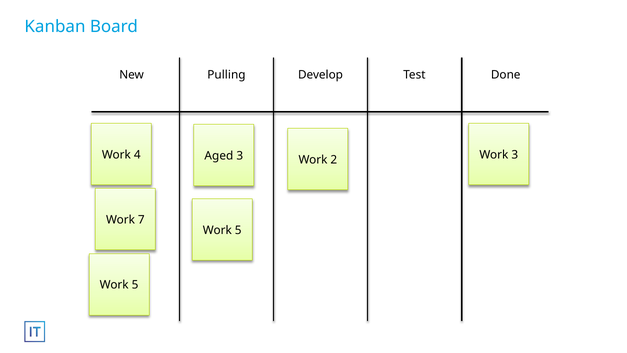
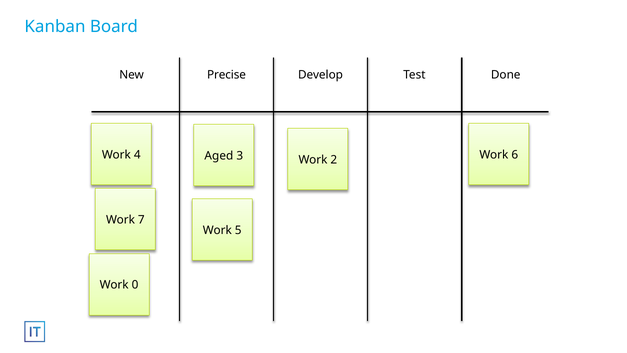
Pulling: Pulling -> Precise (227, 75)
Work 3: 3 -> 6 (515, 155)
5: 5 -> 0 (135, 285)
